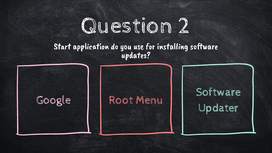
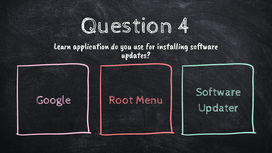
2: 2 -> 4 (185, 25)
Start: Start -> Learn (62, 46)
